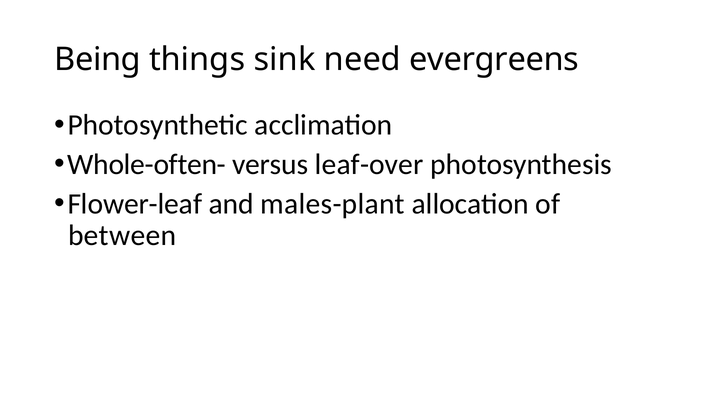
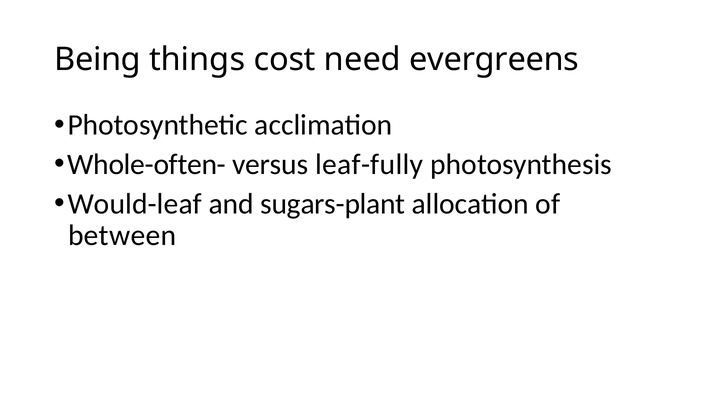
sink: sink -> cost (285, 60)
leaf-over: leaf-over -> leaf-fully (369, 164)
Flower-leaf: Flower-leaf -> Would-leaf (135, 204)
males-plant: males-plant -> sugars-plant (333, 204)
